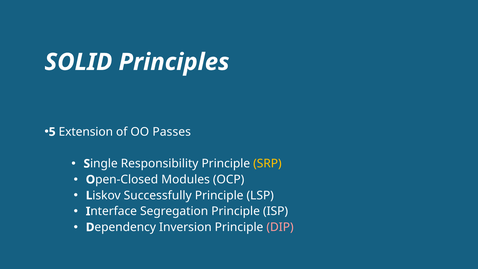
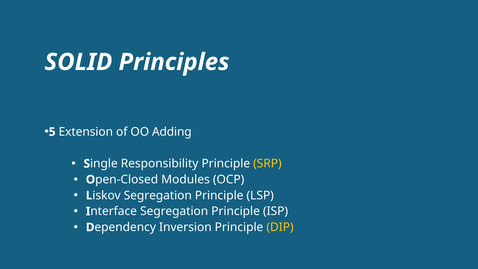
Passes: Passes -> Adding (172, 132)
Successfully: Successfully -> Segregation (158, 195)
DIP colour: pink -> yellow (280, 227)
